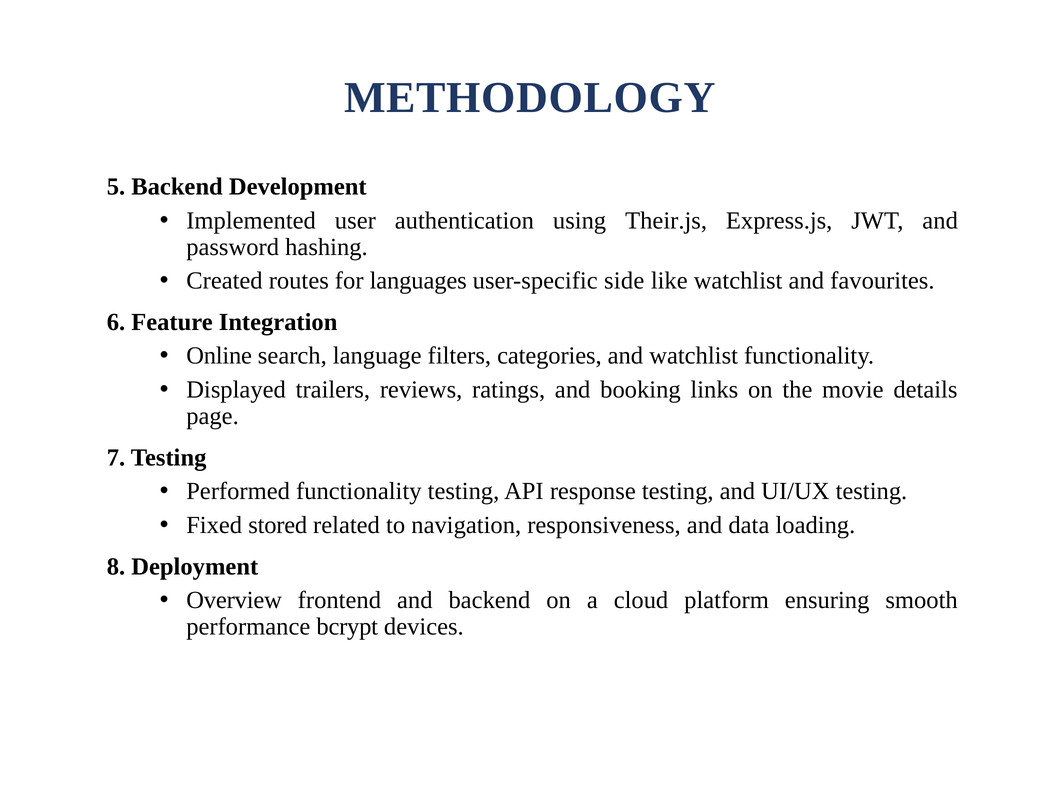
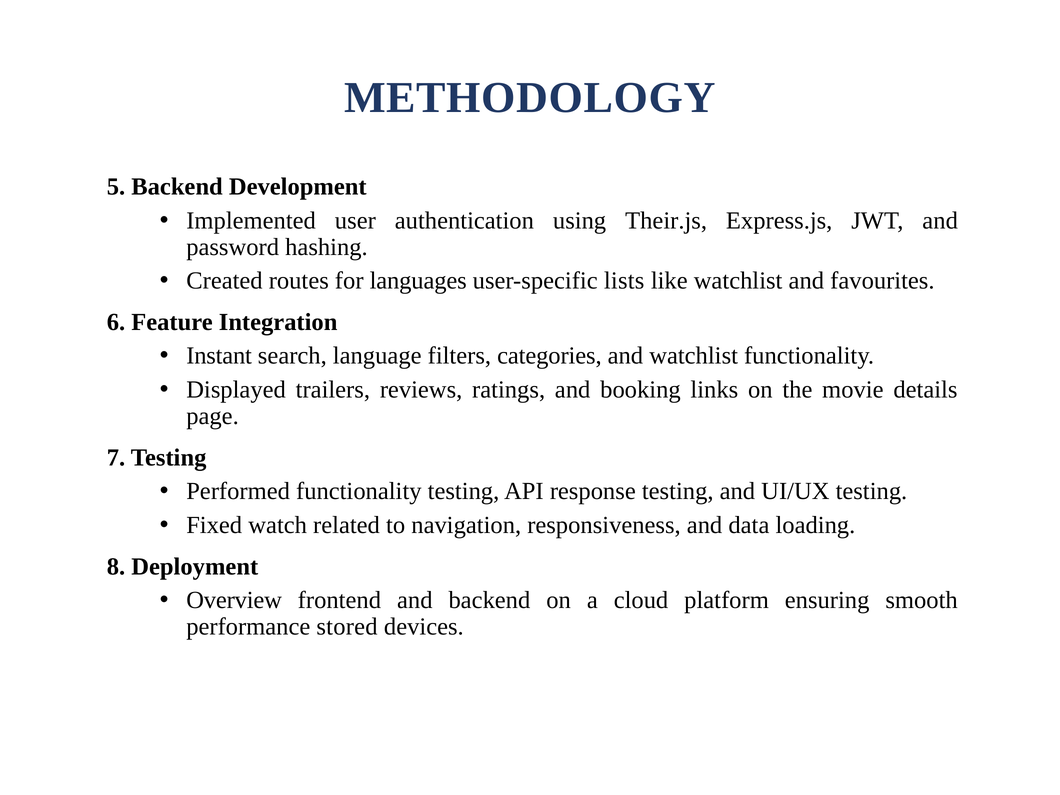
side: side -> lists (624, 281)
Online: Online -> Instant (219, 356)
stored: stored -> watch (278, 525)
bcrypt: bcrypt -> stored (347, 627)
